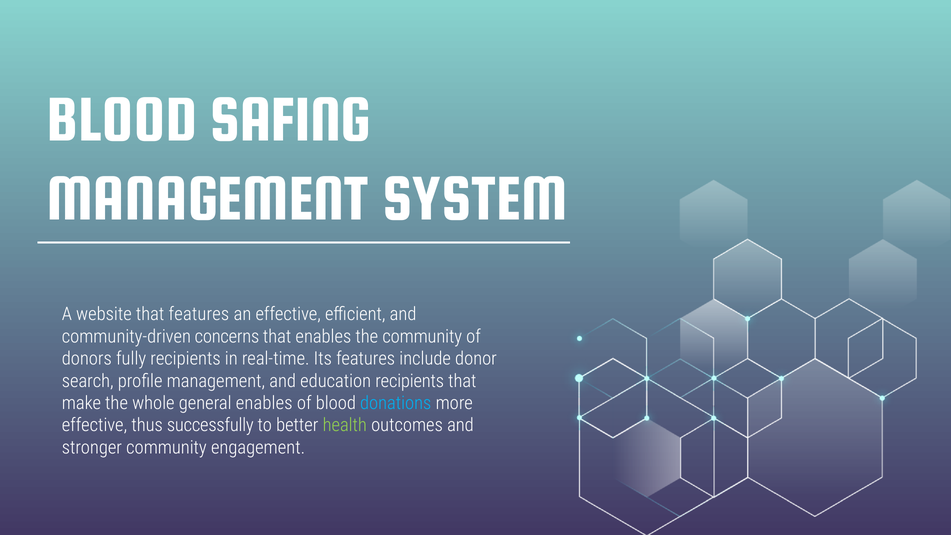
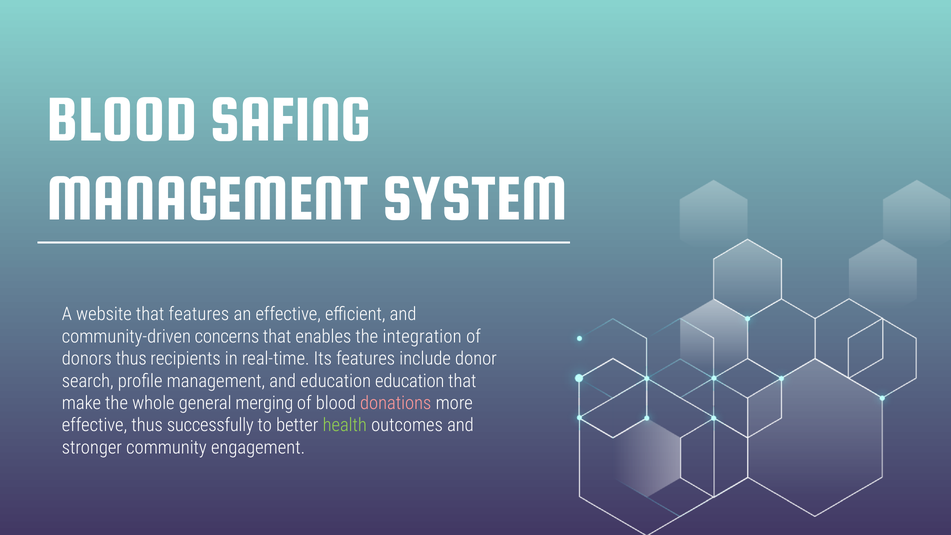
the community: community -> integration (422, 337)
donors fully: fully -> thus (131, 359)
education recipients: recipients -> education (410, 381)
general enables: enables -> merging (264, 403)
donations colour: light blue -> pink (396, 403)
